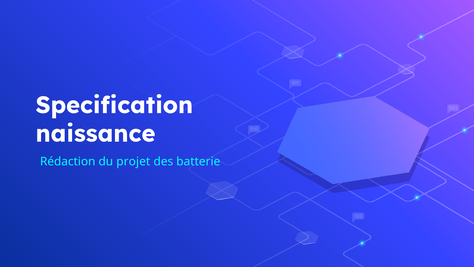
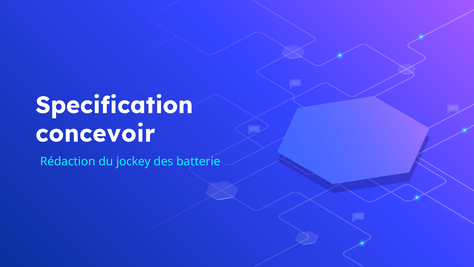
naissance: naissance -> concevoir (95, 134)
projet: projet -> jockey (133, 161)
